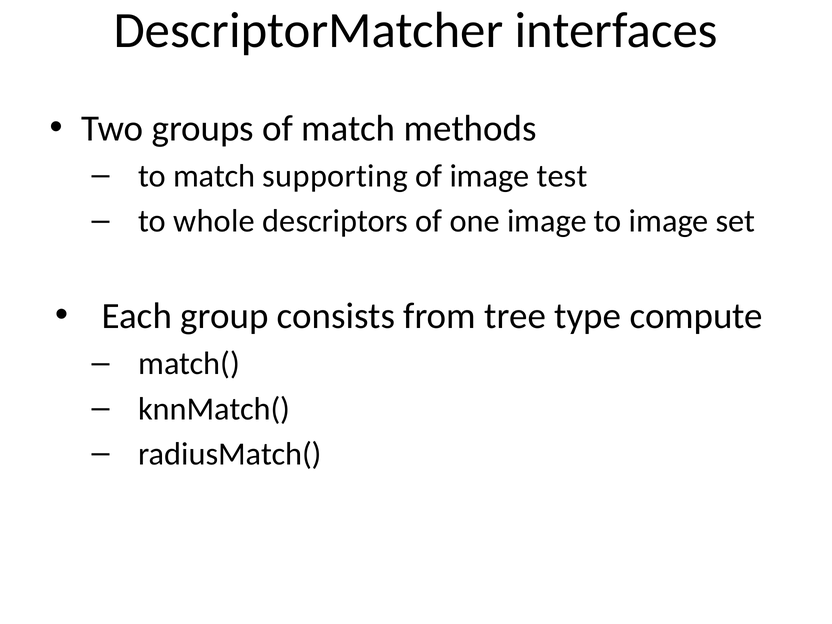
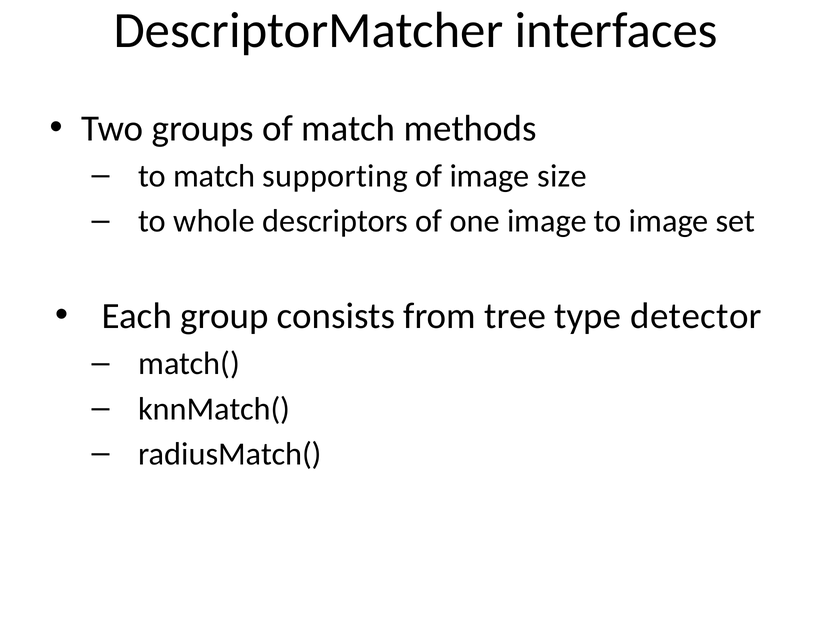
test: test -> size (562, 176)
compute: compute -> detector (696, 316)
